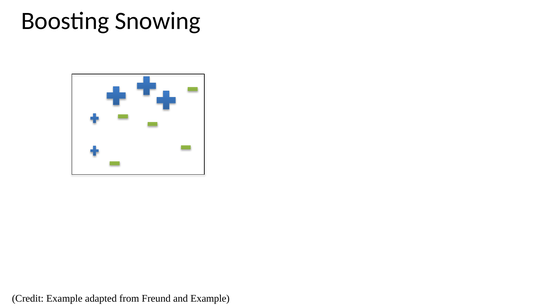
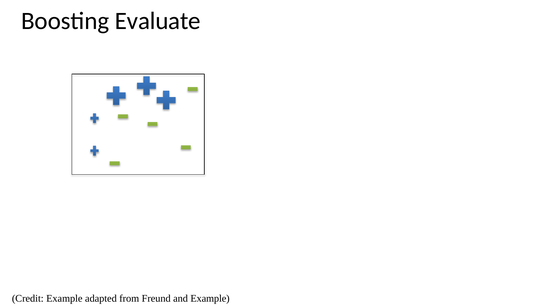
Snowing: Snowing -> Evaluate (158, 21)
